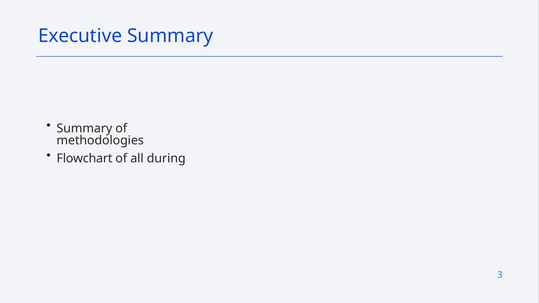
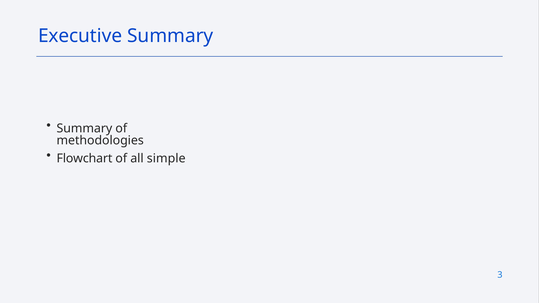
during: during -> simple (166, 158)
